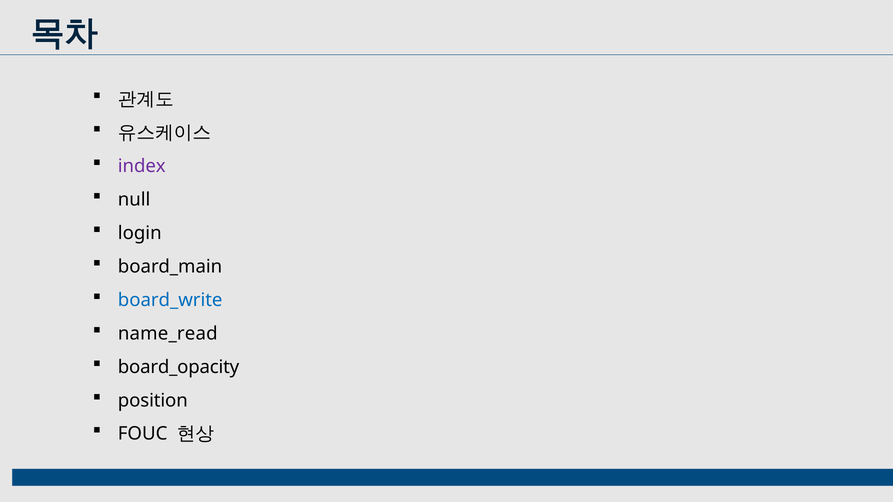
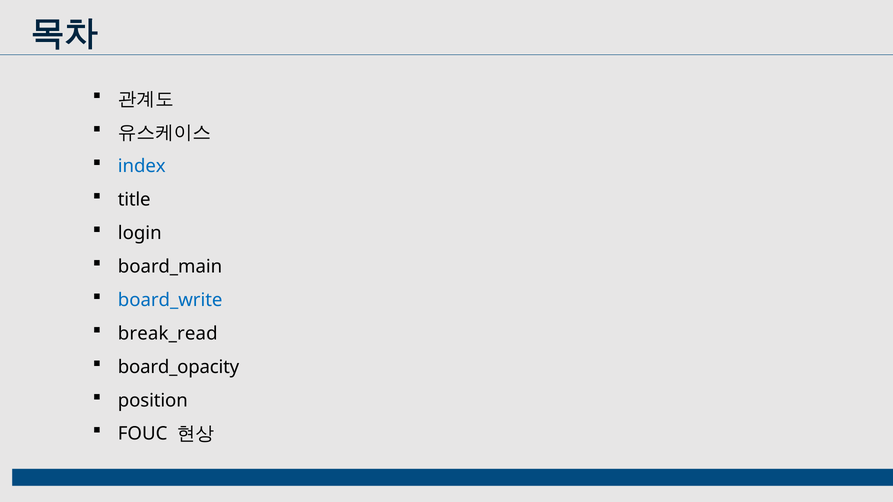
index colour: purple -> blue (142, 166)
null: null -> title (134, 200)
name_read: name_read -> break_read (168, 334)
